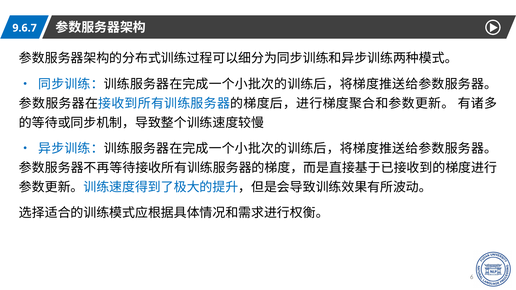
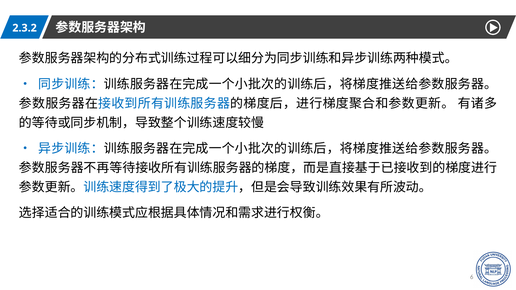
9.6.7: 9.6.7 -> 2.3.2 (25, 28)
